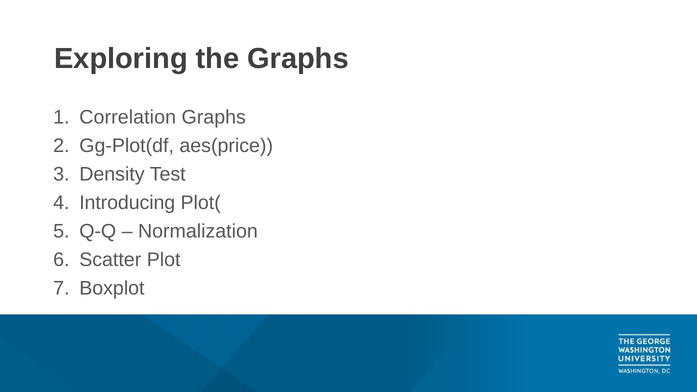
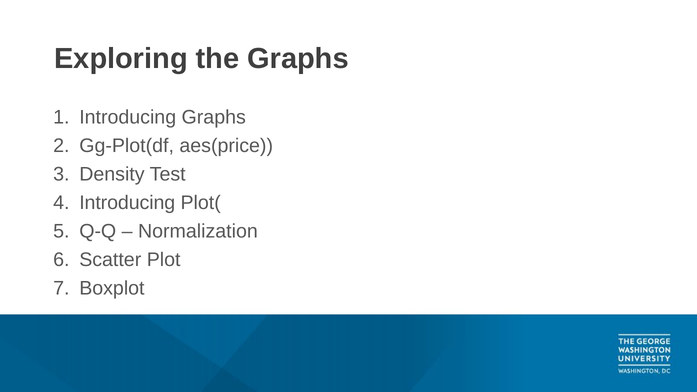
Correlation: Correlation -> Introducing (128, 117)
